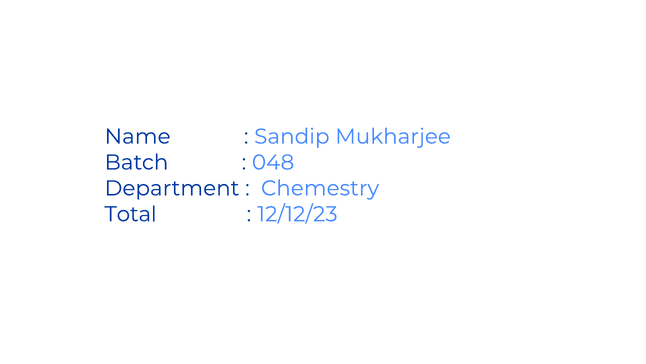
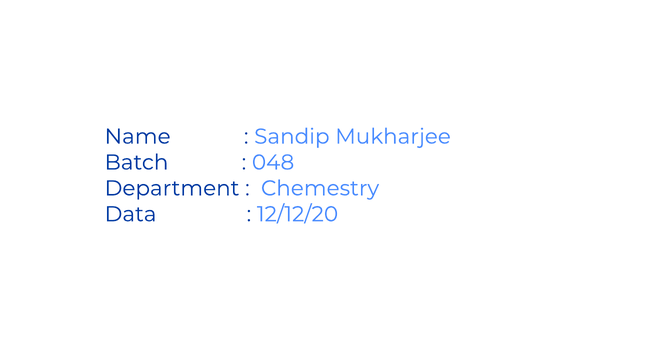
Total: Total -> Data (131, 214)
12/12/23: 12/12/23 -> 12/12/20 (298, 214)
